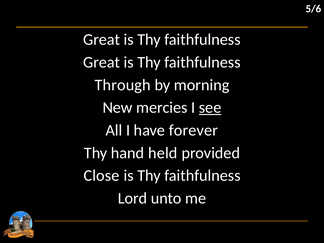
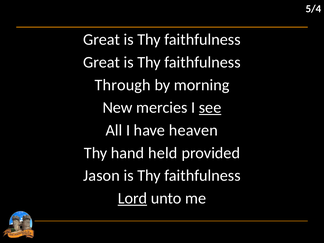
5/6: 5/6 -> 5/4 (313, 9)
forever: forever -> heaven (193, 130)
Close: Close -> Jason (102, 176)
Lord underline: none -> present (133, 198)
